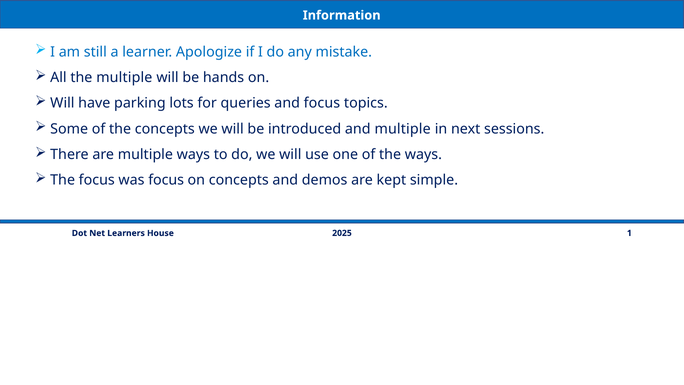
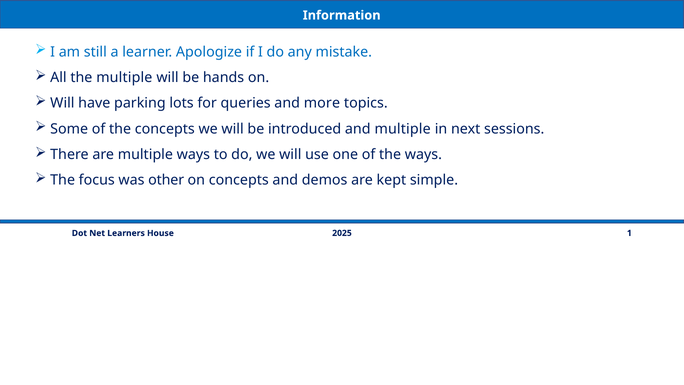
and focus: focus -> more (322, 103)
was focus: focus -> other (166, 180)
